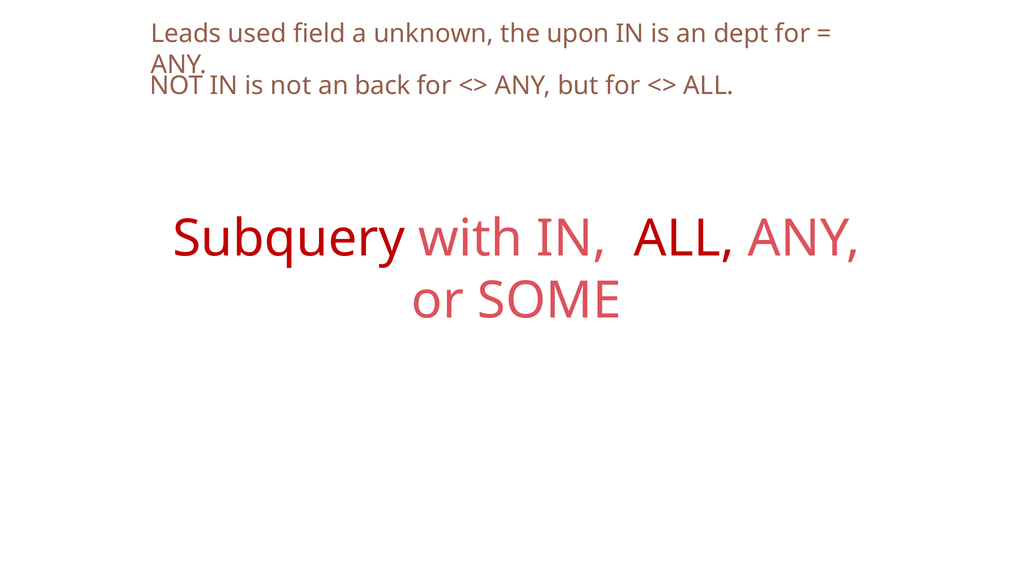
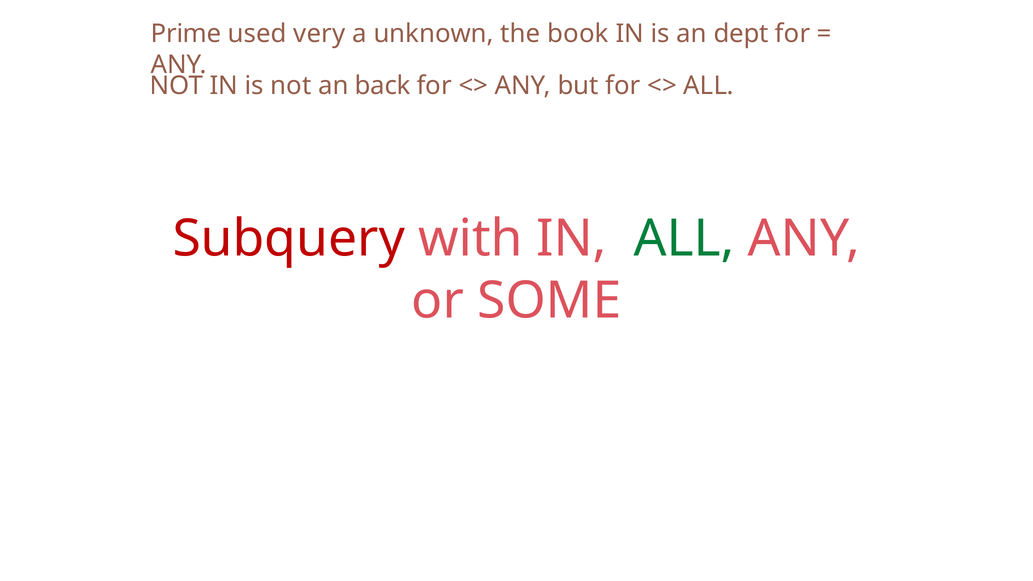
Leads: Leads -> Prime (186, 34)
field: field -> very (319, 34)
upon: upon -> book (578, 34)
ALL colour: red -> green (684, 239)
